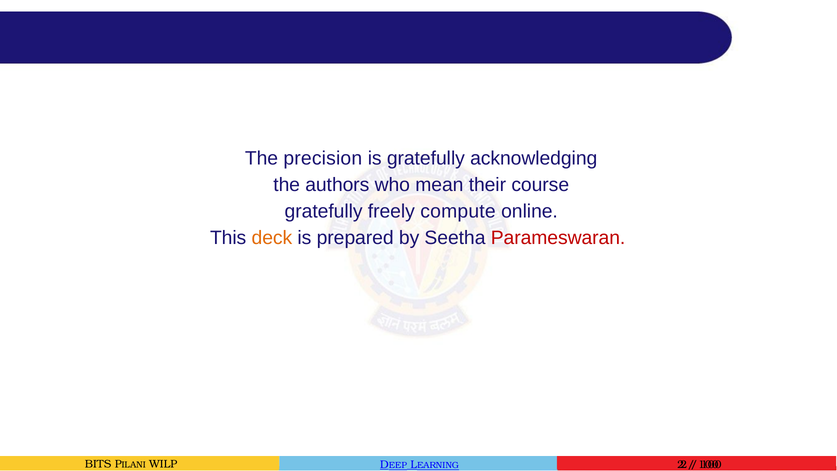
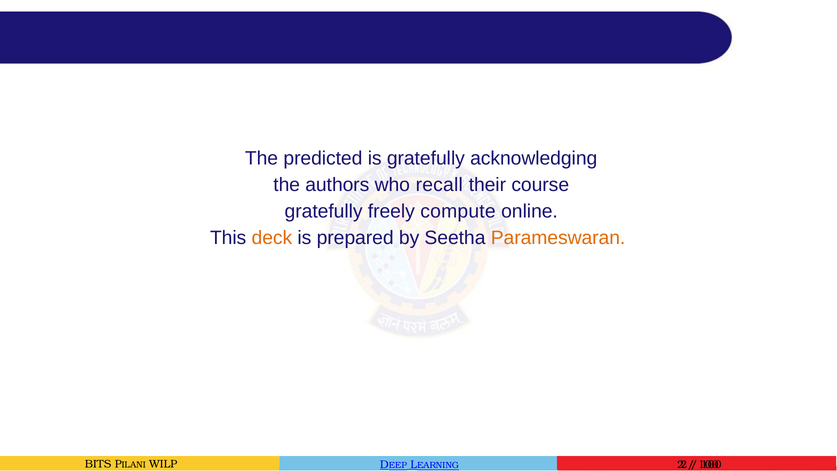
precision: precision -> predicted (323, 158)
mean: mean -> recall (439, 185)
Parameswaran colour: red -> orange (558, 238)
